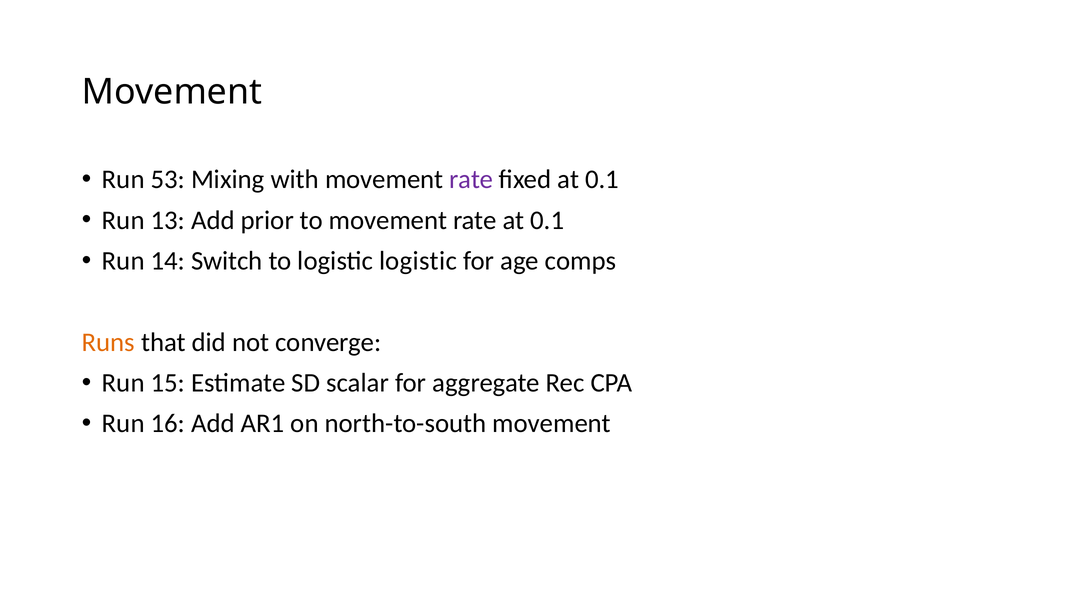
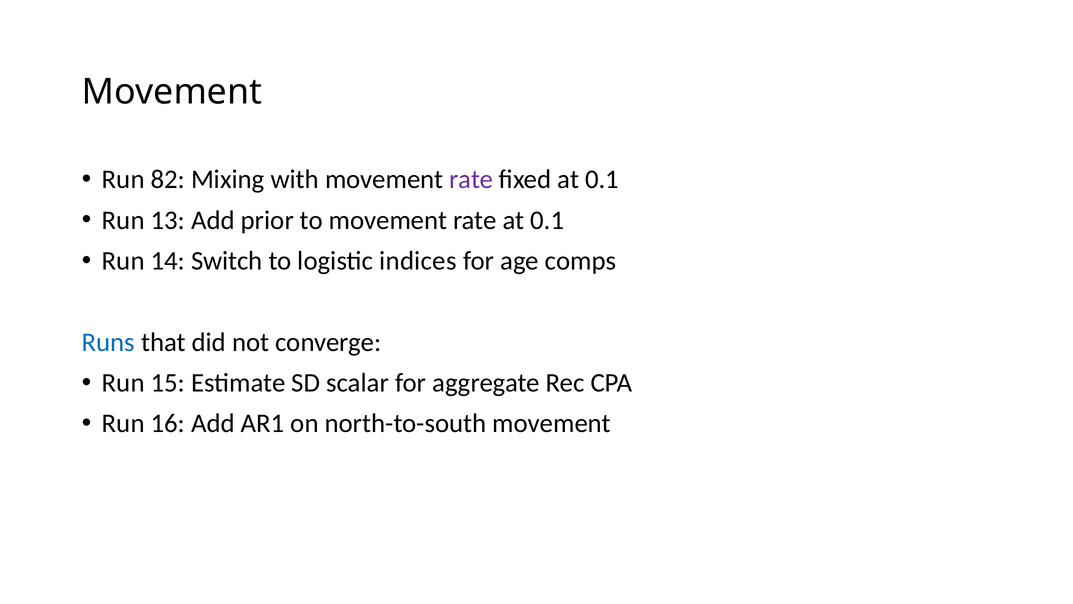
53: 53 -> 82 (168, 179)
logistic logistic: logistic -> indices (418, 261)
Runs colour: orange -> blue (108, 342)
